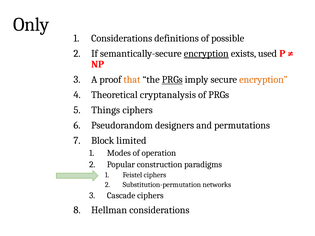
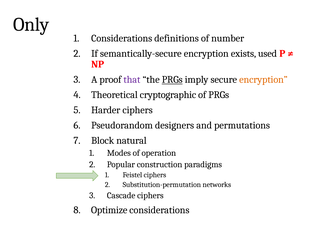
possible: possible -> number (228, 38)
encryption underline: present -> none (206, 54)
that colour: orange -> purple (132, 80)
cryptanalysis: cryptanalysis -> cryptographic (168, 95)
Things: Things -> Harder (106, 110)
limited: limited -> natural (131, 141)
Hellman: Hellman -> Optimize (109, 210)
